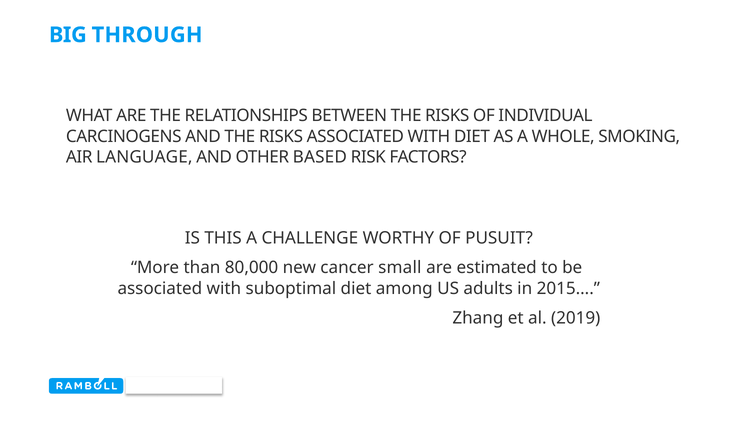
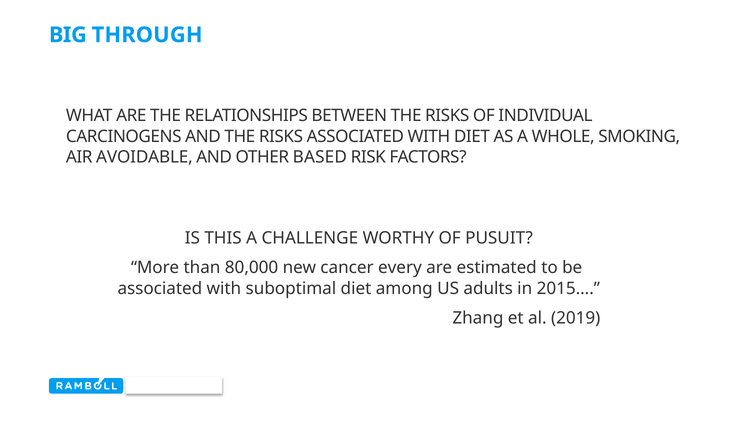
LANGUAGE: LANGUAGE -> AVOIDABLE (144, 157)
small: small -> every (400, 267)
